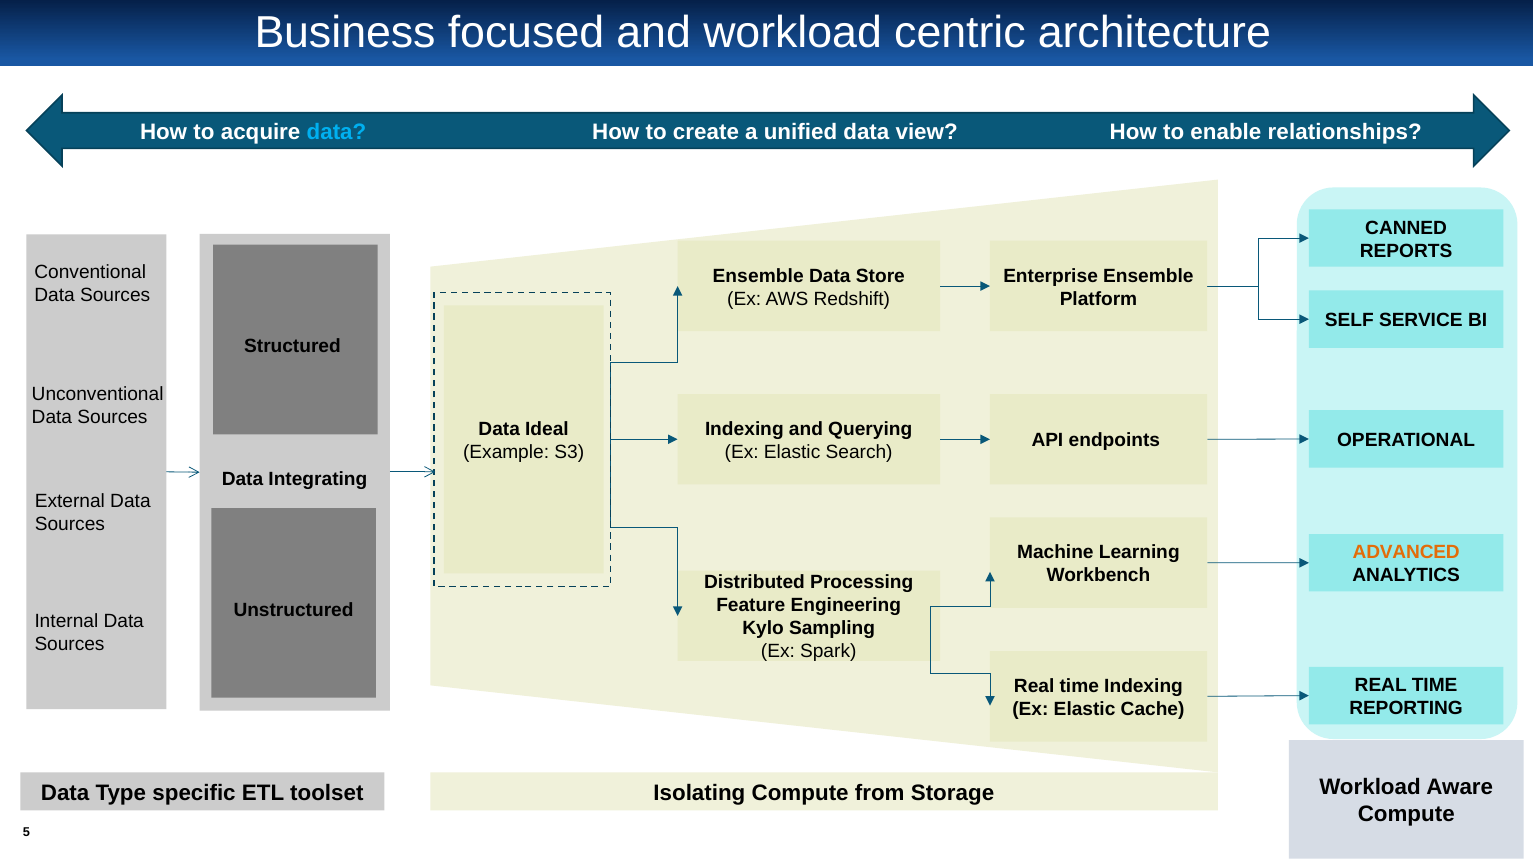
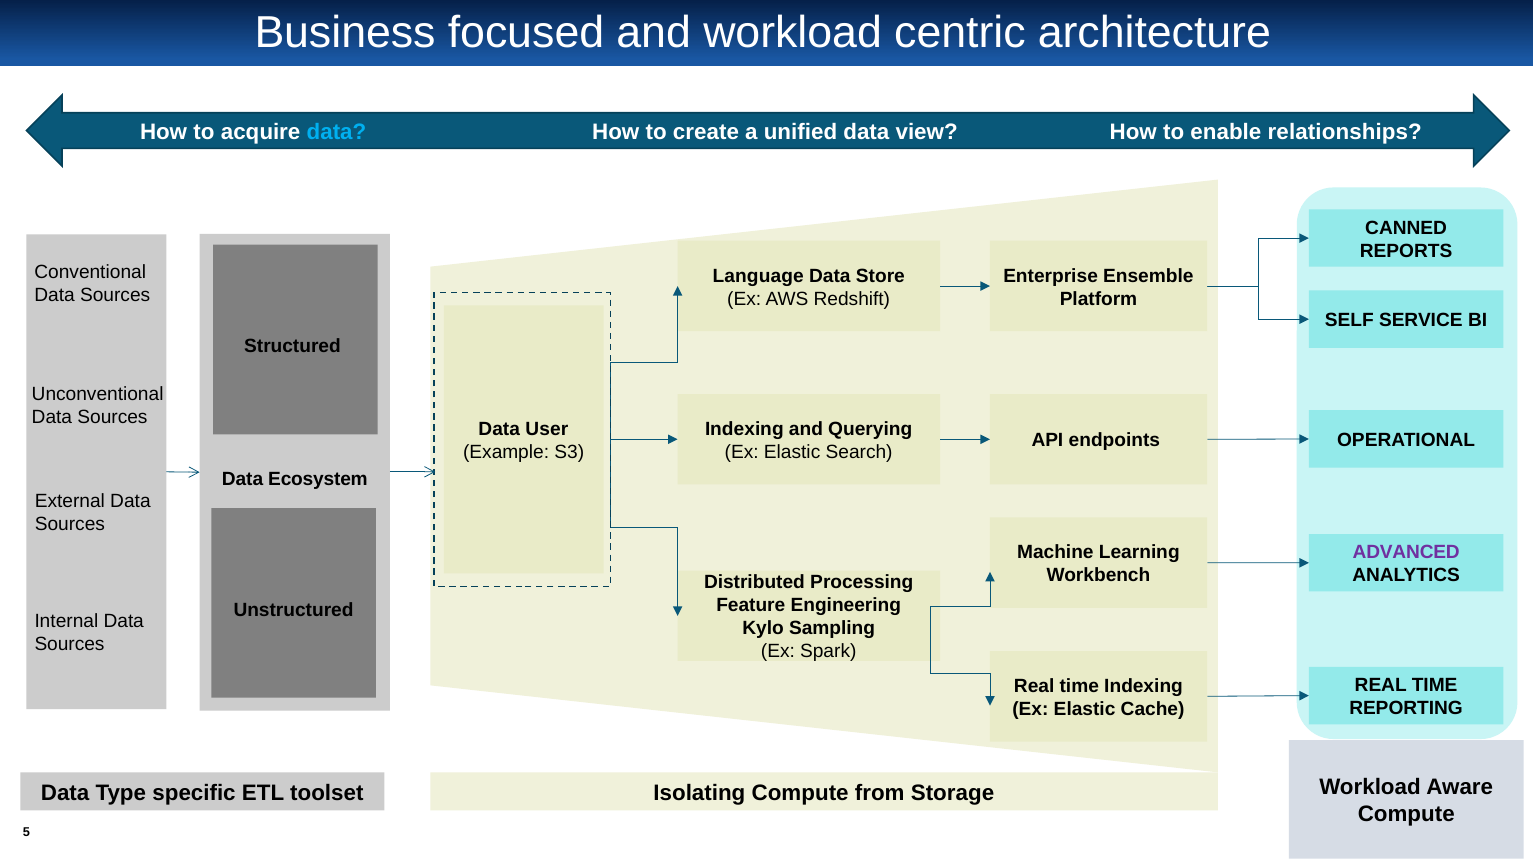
Ensemble: Ensemble -> Language (758, 276)
Ideal: Ideal -> User (547, 429)
Integrating: Integrating -> Ecosystem (318, 479)
ADVANCED colour: orange -> purple (1406, 553)
